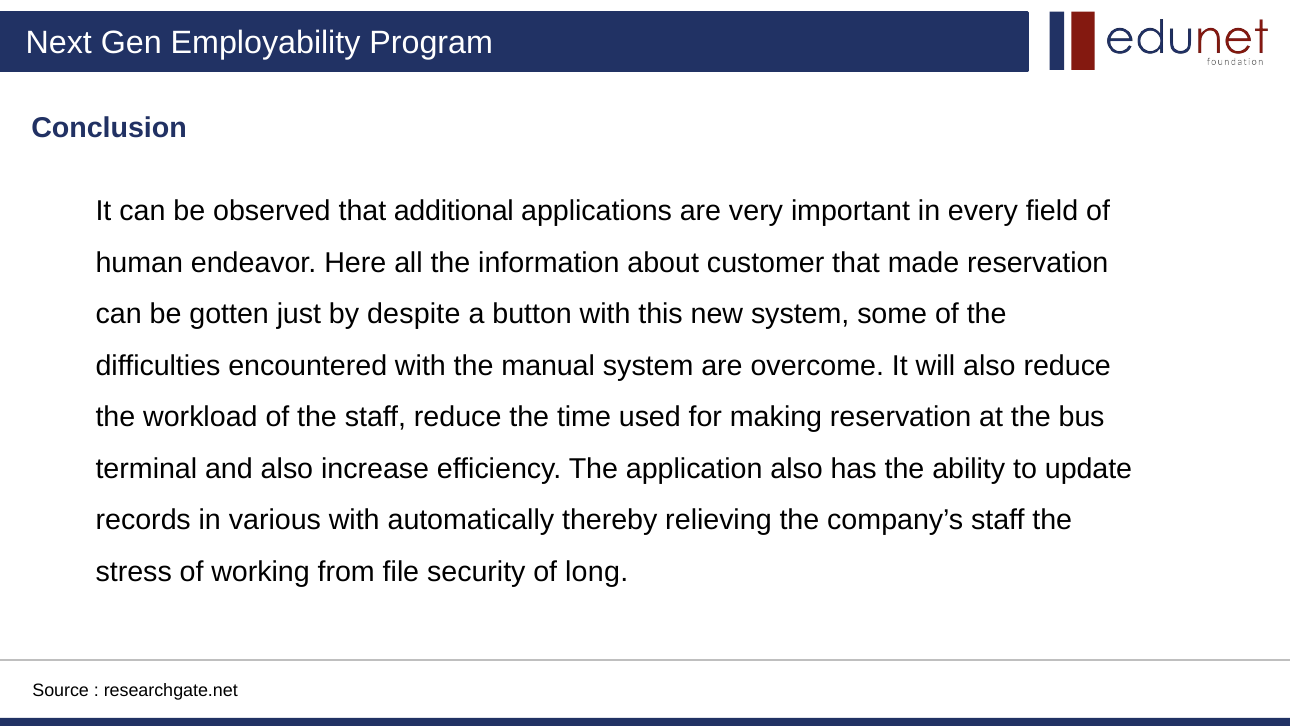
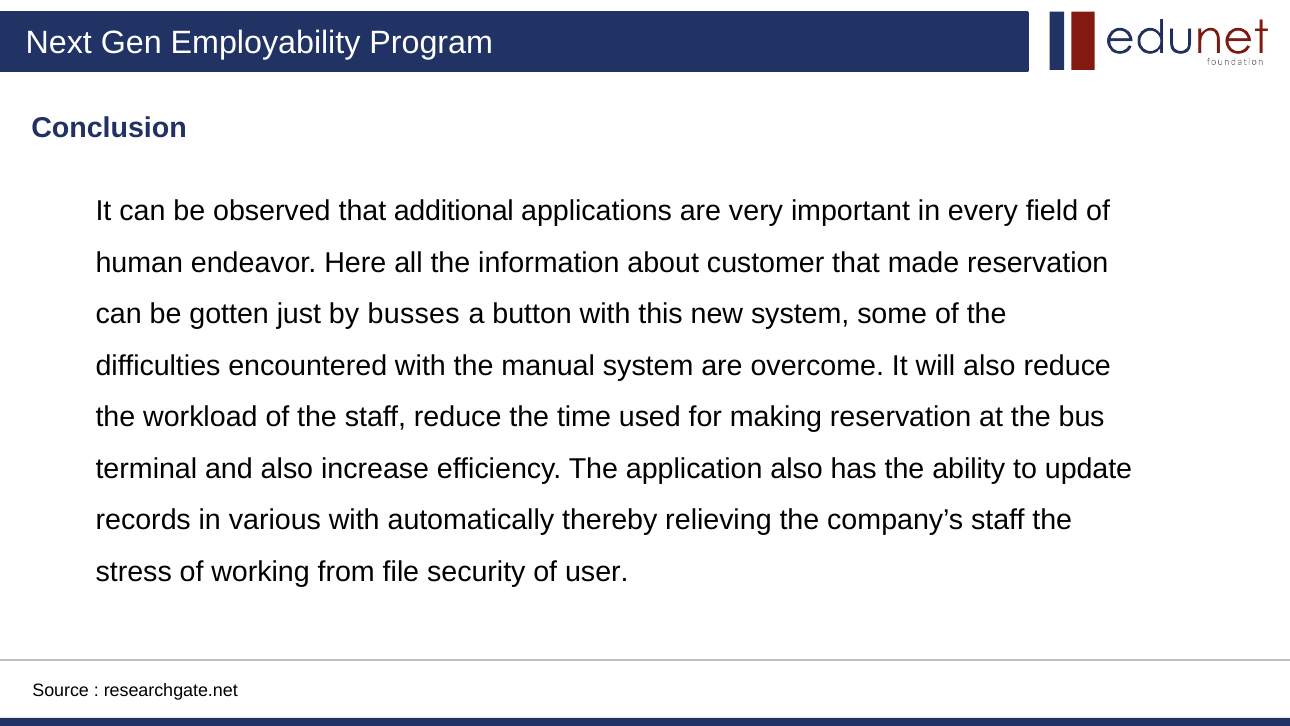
despite: despite -> busses (414, 314)
long: long -> user (597, 572)
